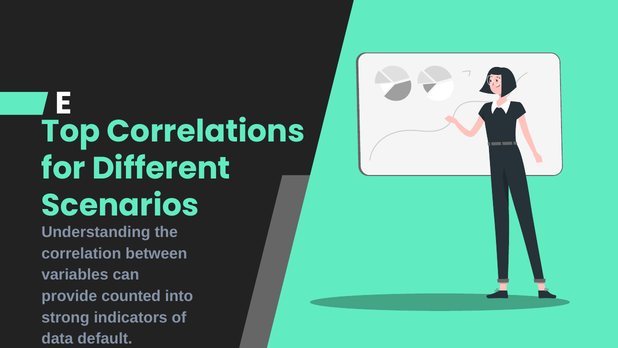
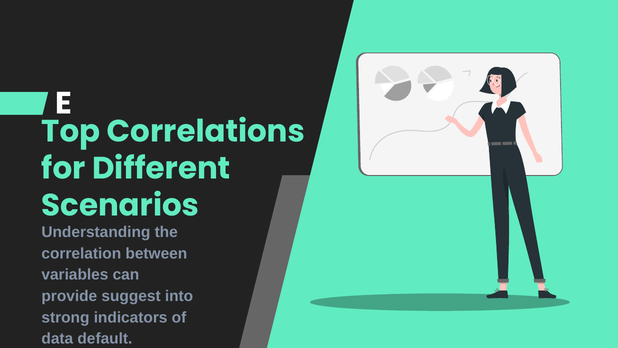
counted: counted -> suggest (131, 296)
